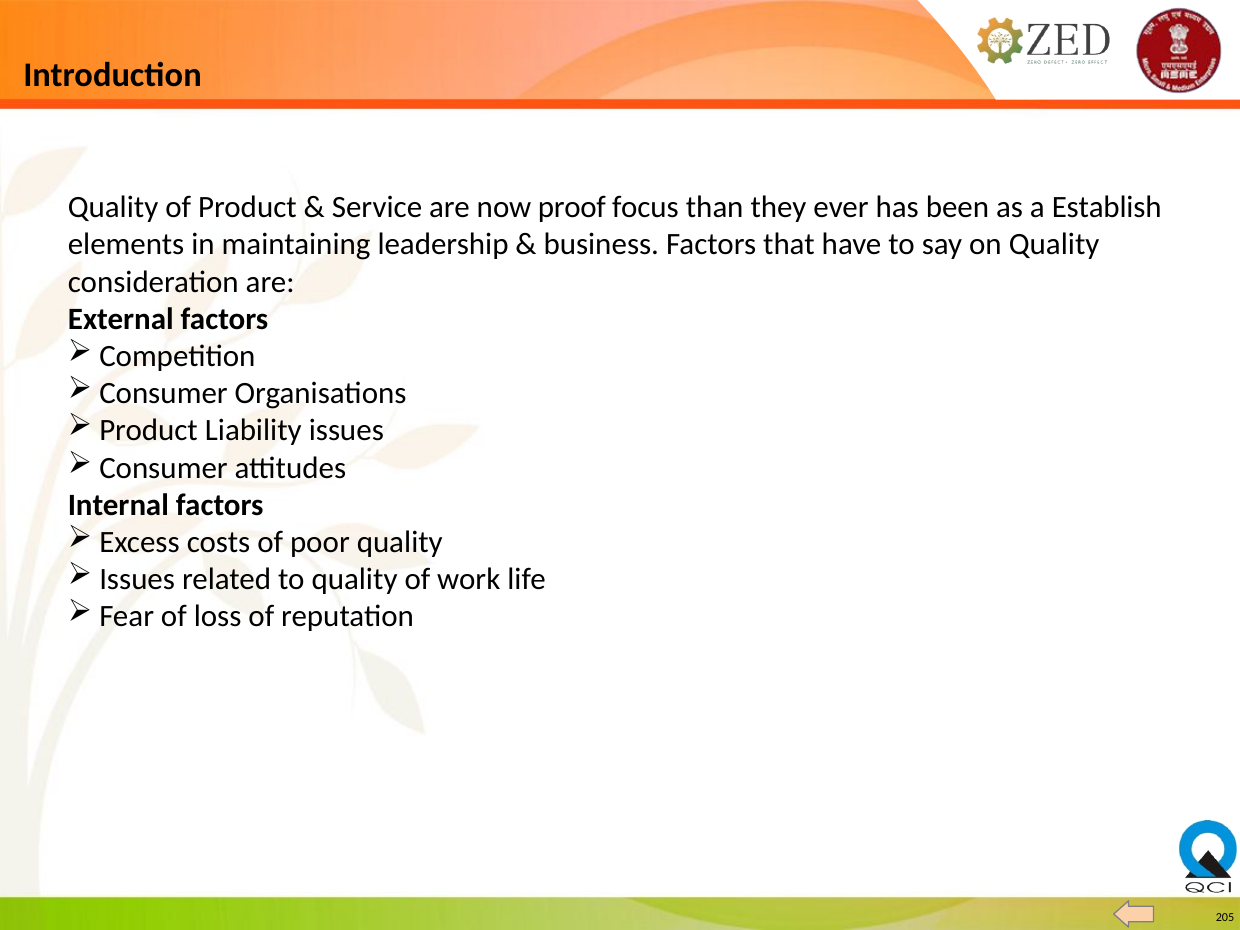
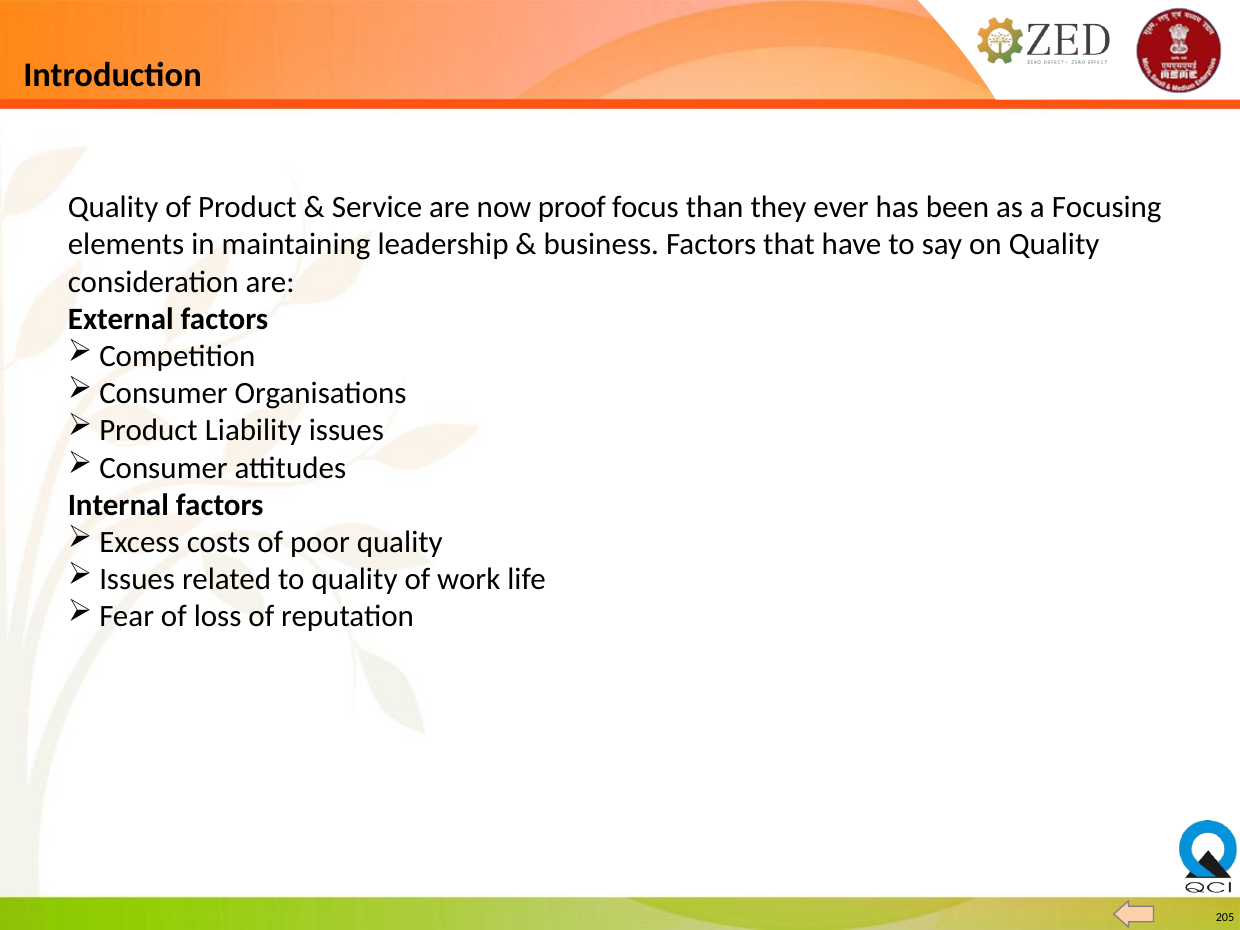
Establish: Establish -> Focusing (1107, 207)
